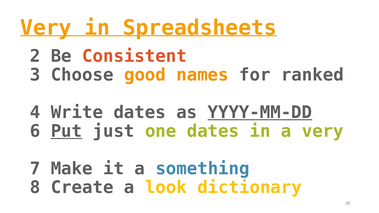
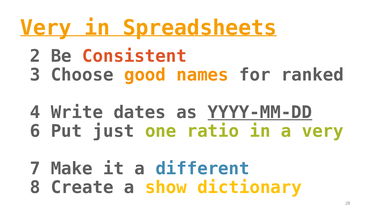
Put underline: present -> none (66, 131)
one dates: dates -> ratio (213, 131)
something: something -> different (203, 169)
look: look -> show (166, 187)
